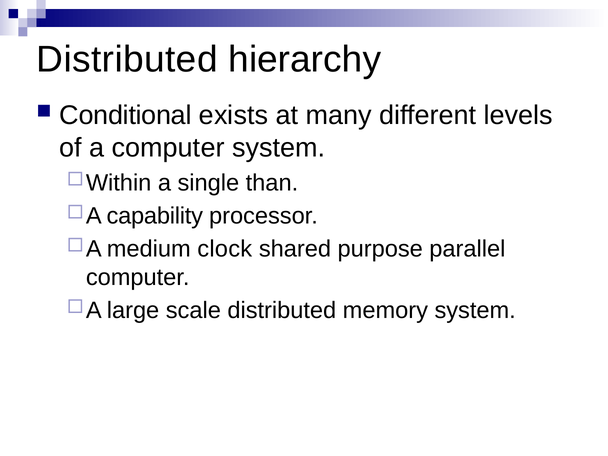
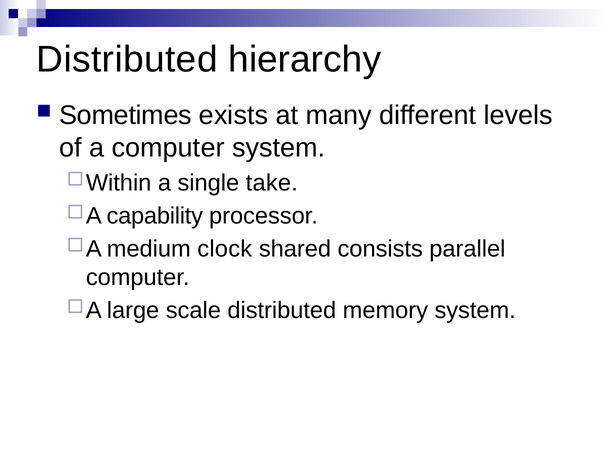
Conditional: Conditional -> Sometimes (126, 116)
than: than -> take (272, 183)
purpose: purpose -> consists (380, 249)
